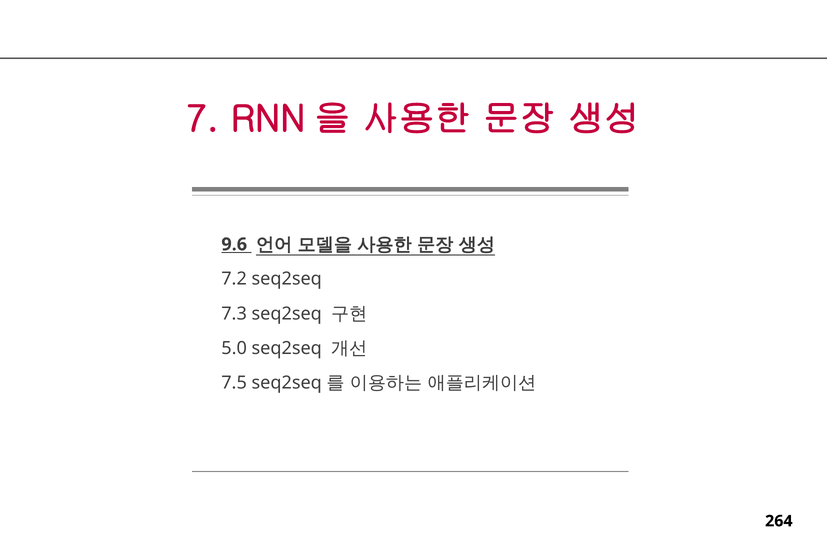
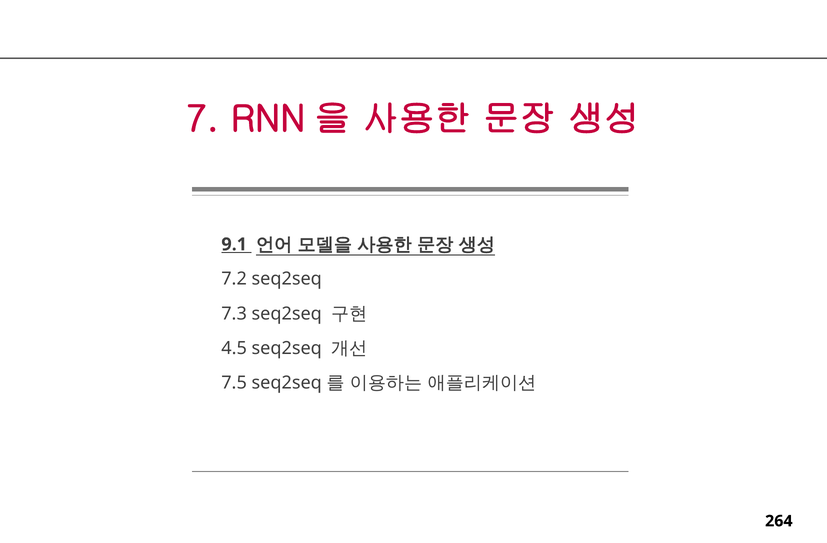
9.6: 9.6 -> 9.1 (234, 244)
5.0: 5.0 -> 4.5 (234, 348)
